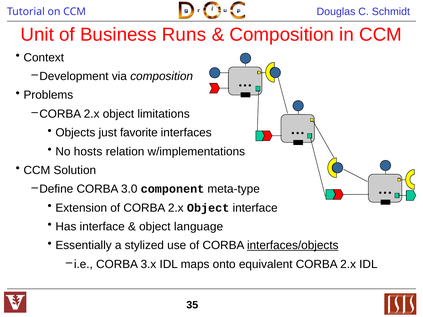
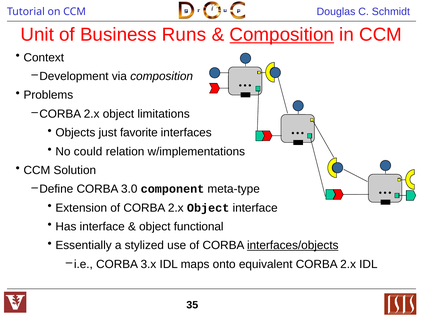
Composition underline: none -> present (282, 35)
hosts: hosts -> could (88, 152)
language: language -> functional (199, 227)
